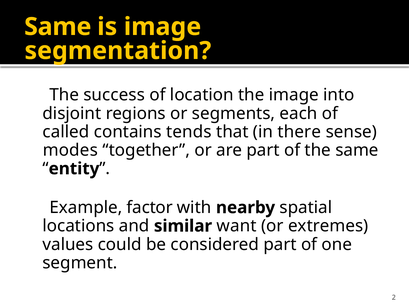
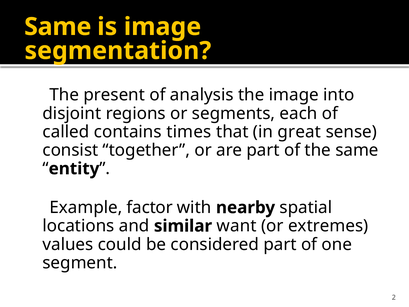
success: success -> present (114, 95)
location: location -> analysis (202, 95)
tends: tends -> times (189, 132)
there: there -> great (299, 132)
modes: modes -> consist (70, 150)
